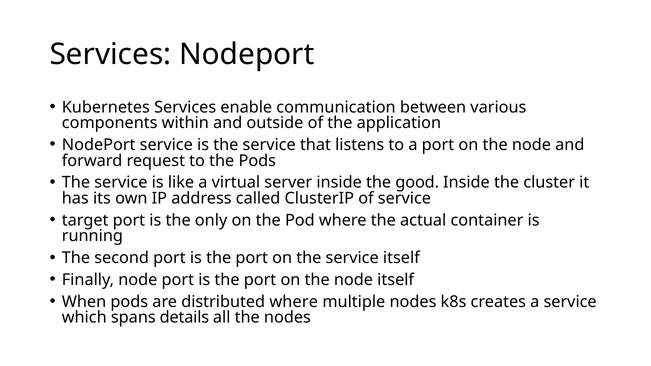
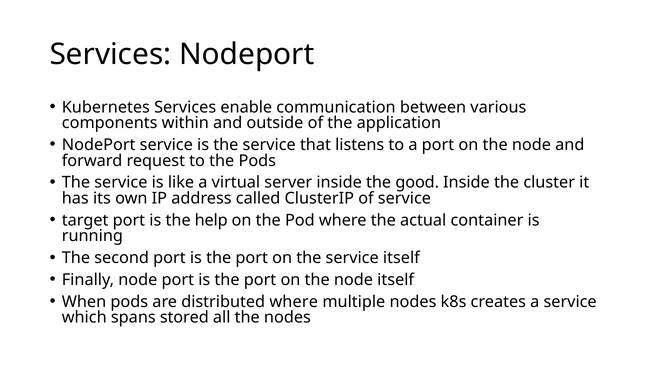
only: only -> help (211, 220)
details: details -> stored (184, 318)
